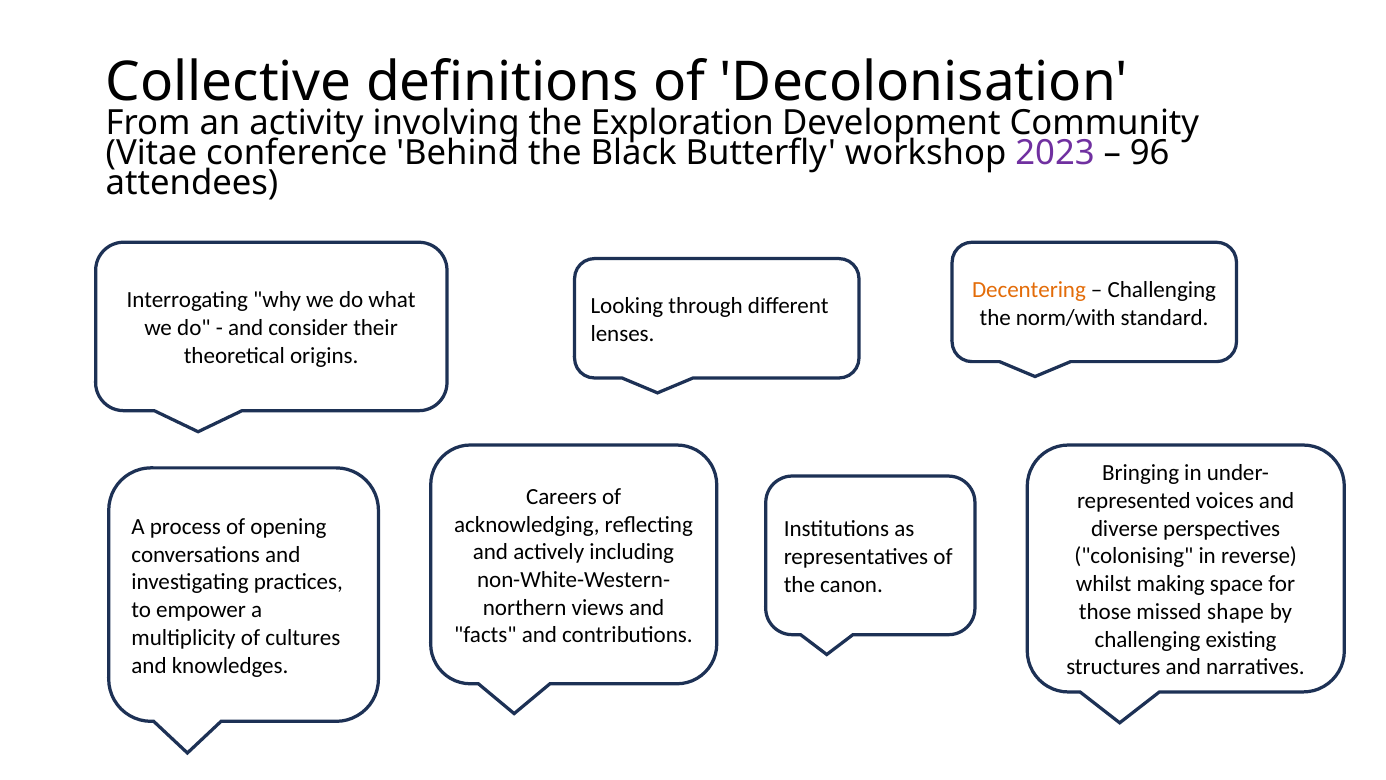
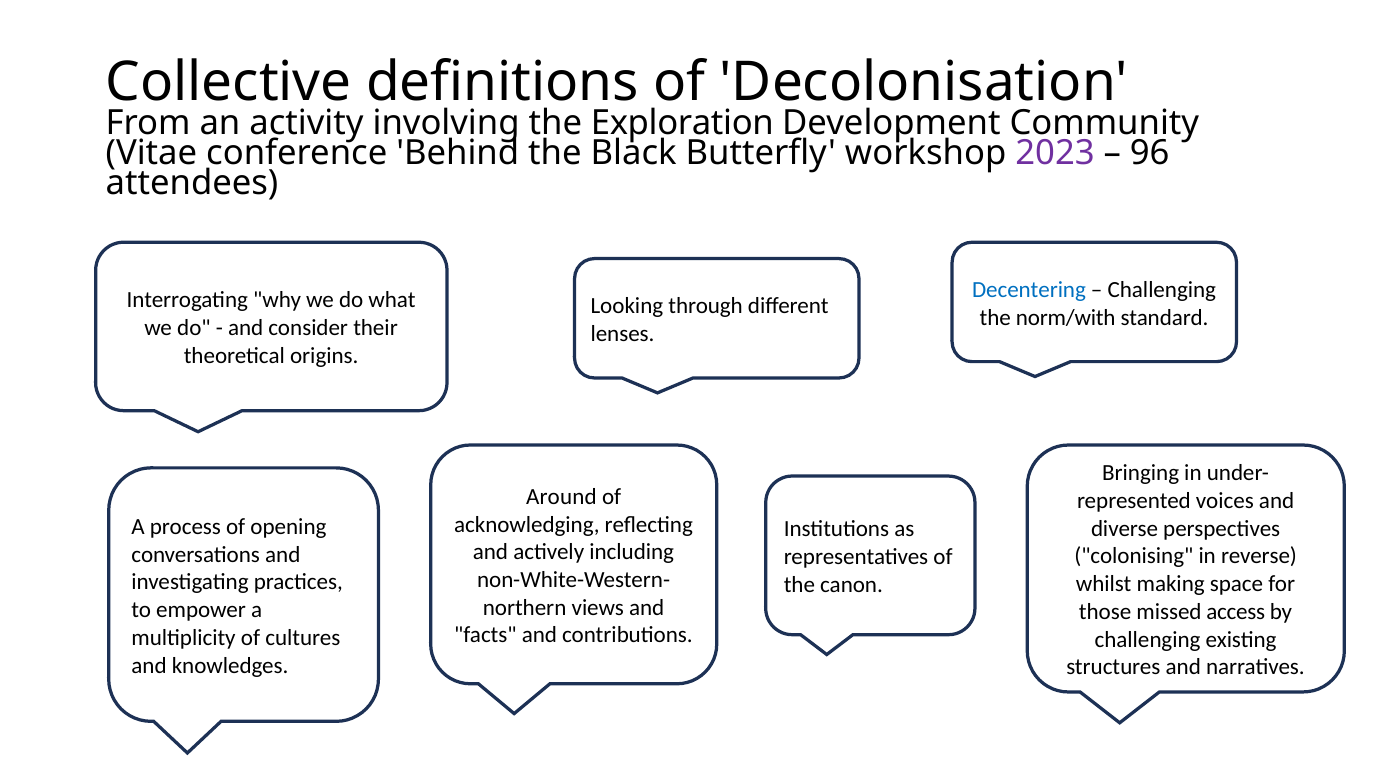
Decentering colour: orange -> blue (1029, 290)
Careers: Careers -> Around (561, 496)
shape: shape -> access (1236, 611)
